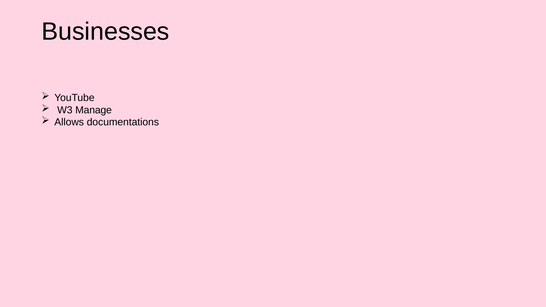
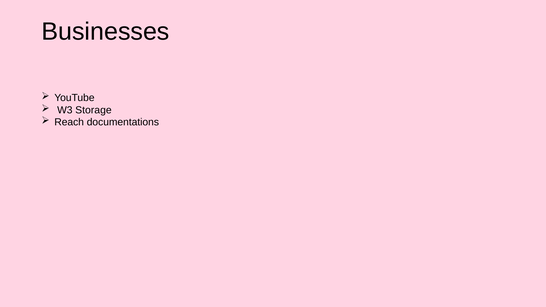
Manage: Manage -> Storage (93, 110)
Allows: Allows -> Reach (69, 122)
